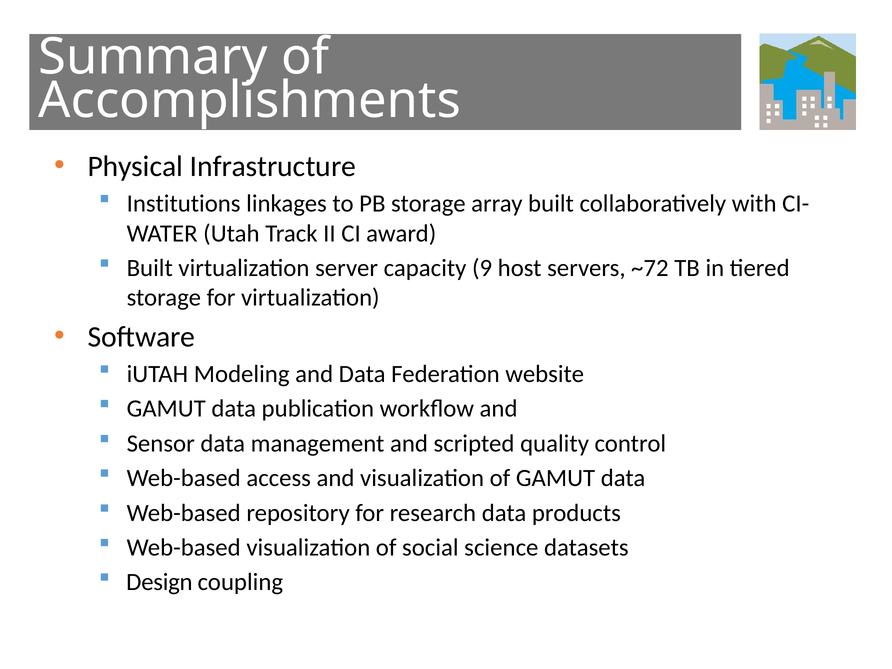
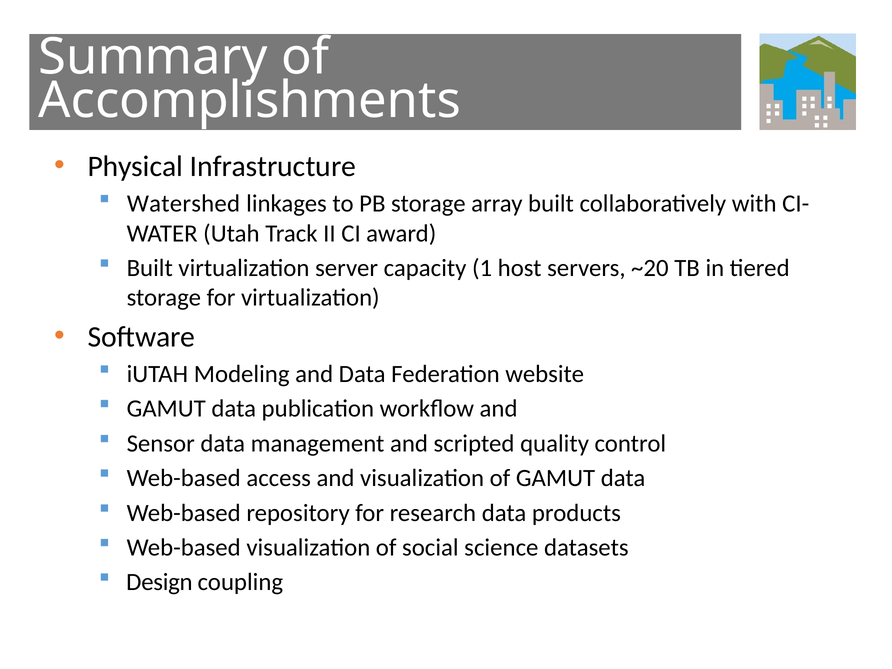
Institutions: Institutions -> Watershed (183, 204)
9: 9 -> 1 (482, 268)
~72: ~72 -> ~20 (650, 268)
